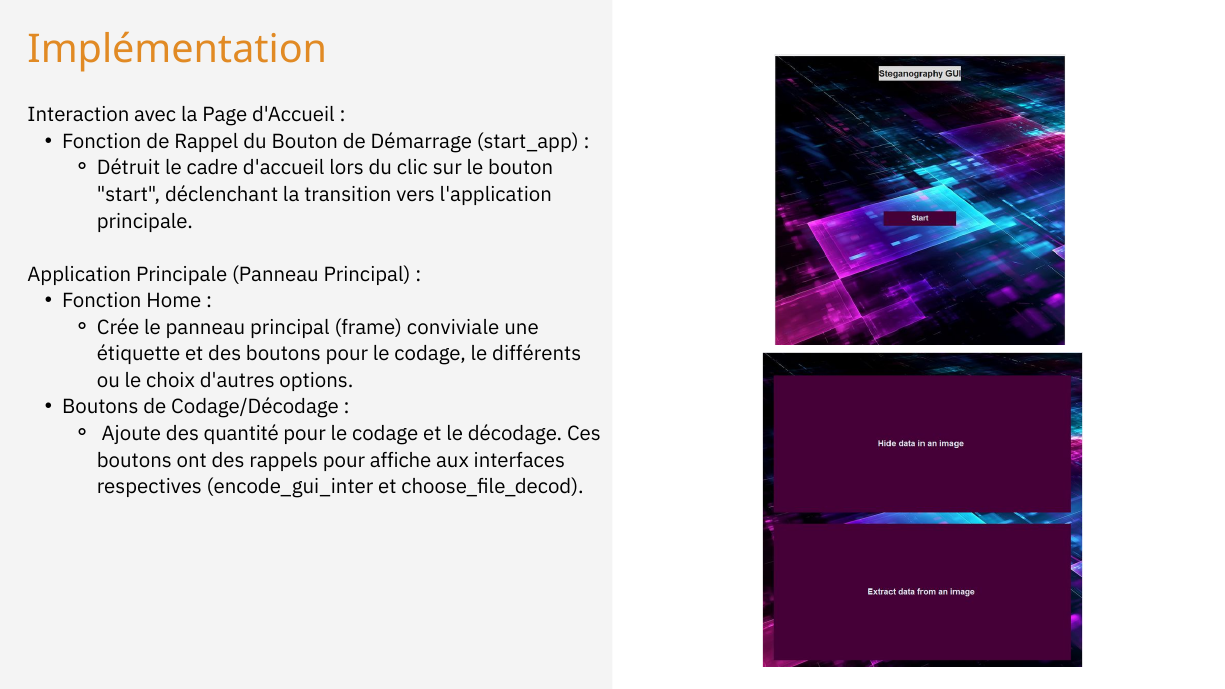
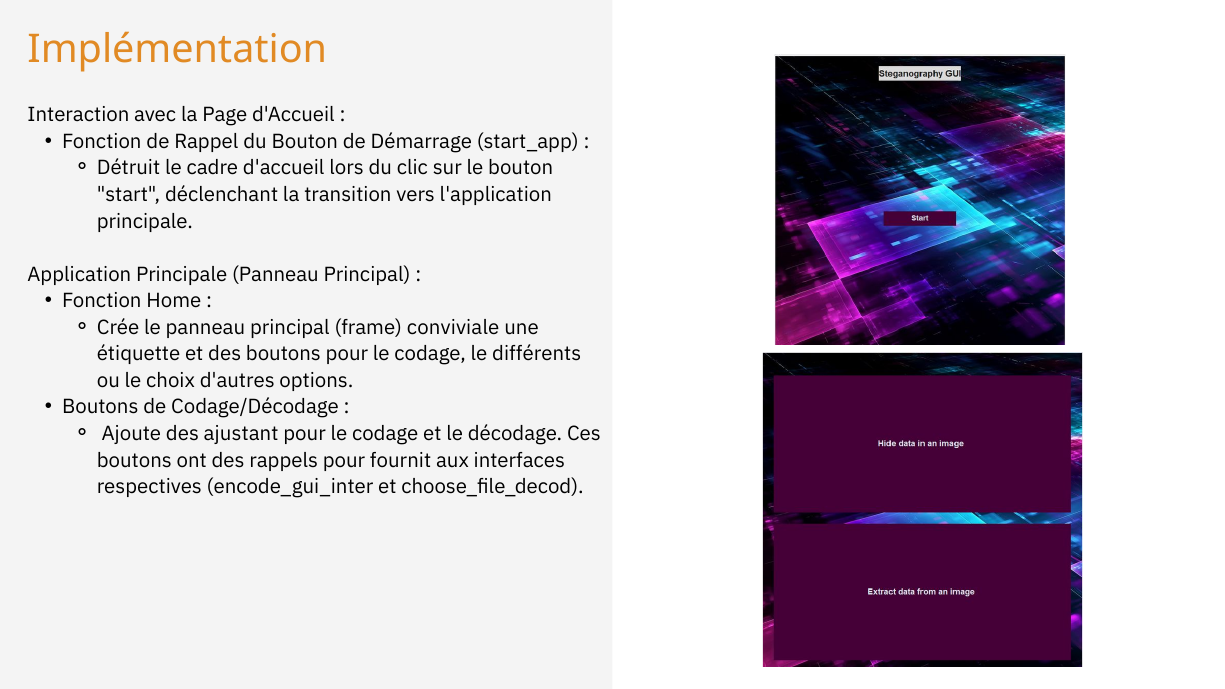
quantité: quantité -> ajustant (241, 434)
affiche: affiche -> fournit (401, 460)
